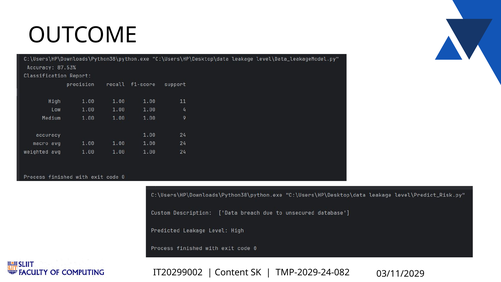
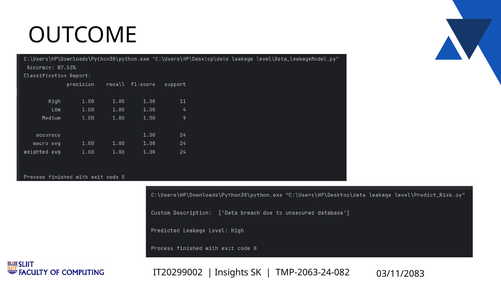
Content: Content -> Insights (232, 272)
TMP-2029-24-082: TMP-2029-24-082 -> TMP-2063-24-082 (313, 272)
03/11/2029: 03/11/2029 -> 03/11/2083 (400, 274)
